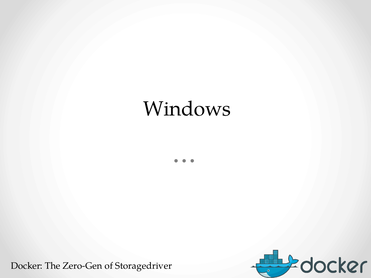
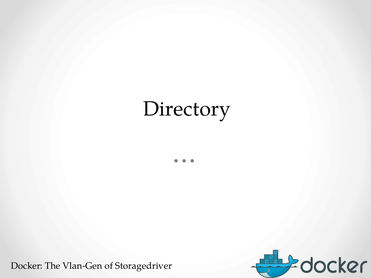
Windows: Windows -> Directory (187, 109)
Zero-Gen: Zero-Gen -> Vlan-Gen (83, 266)
